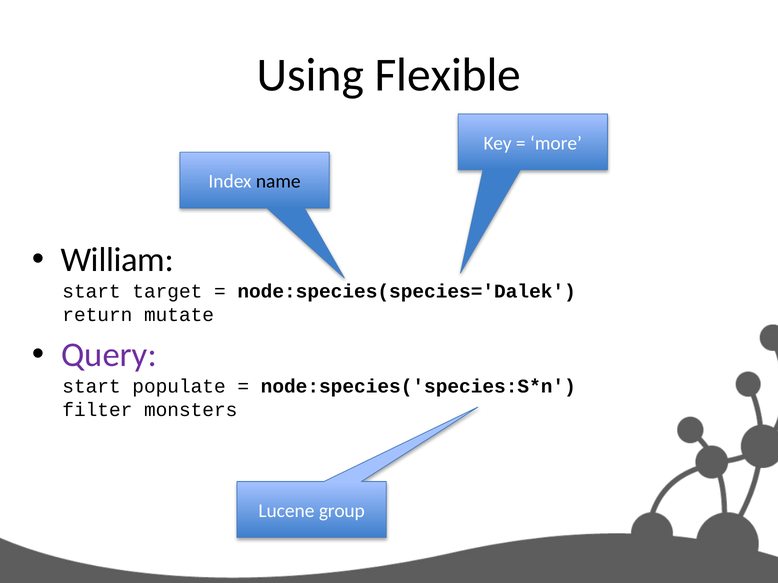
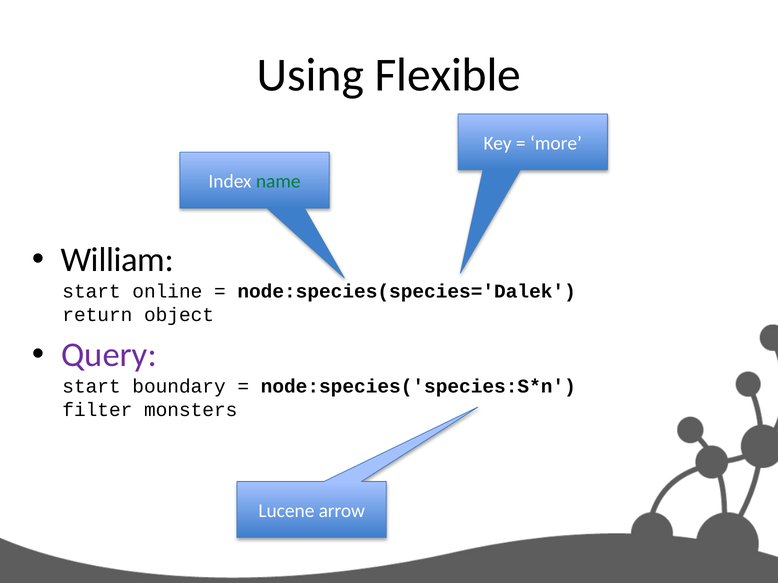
name colour: black -> green (278, 182)
target: target -> online (167, 292)
mutate: mutate -> object (179, 315)
populate: populate -> boundary (179, 387)
group: group -> arrow (342, 511)
